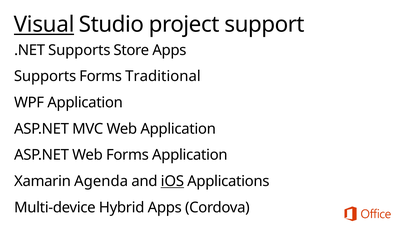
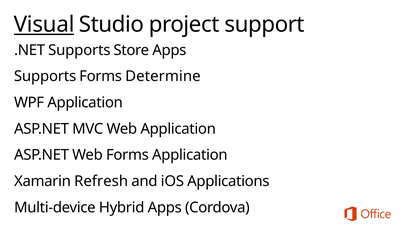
Traditional: Traditional -> Determine (163, 76)
Agenda: Agenda -> Refresh (101, 181)
iOS underline: present -> none (172, 181)
